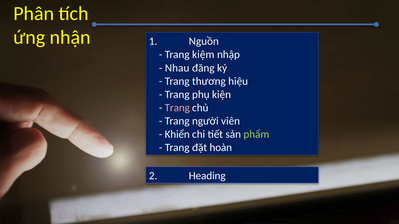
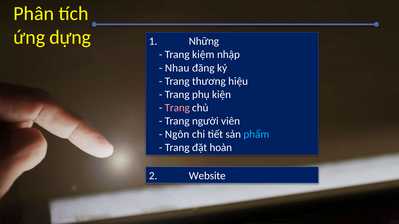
nhận: nhận -> dựng (70, 37)
Nguồn: Nguồn -> Những (204, 41)
Khiển: Khiển -> Ngôn (177, 135)
phẩm colour: light green -> light blue (256, 135)
Heading: Heading -> Website (207, 176)
